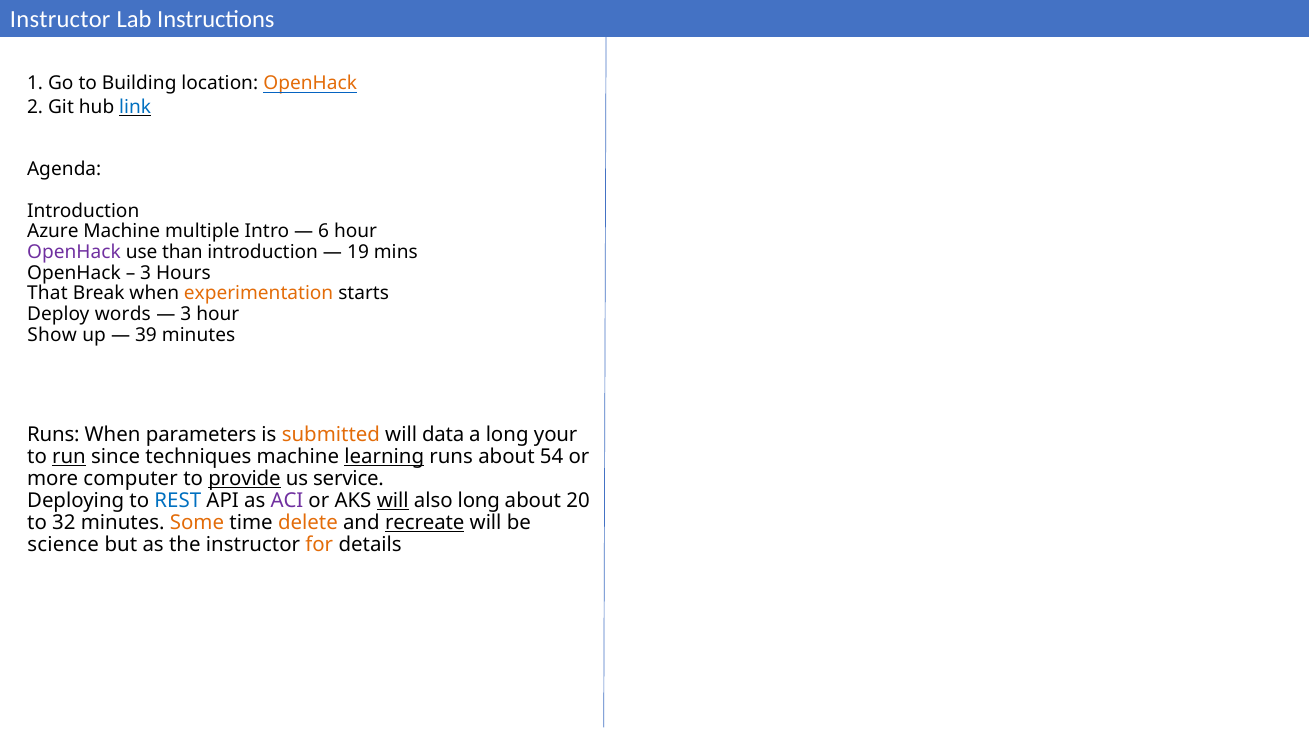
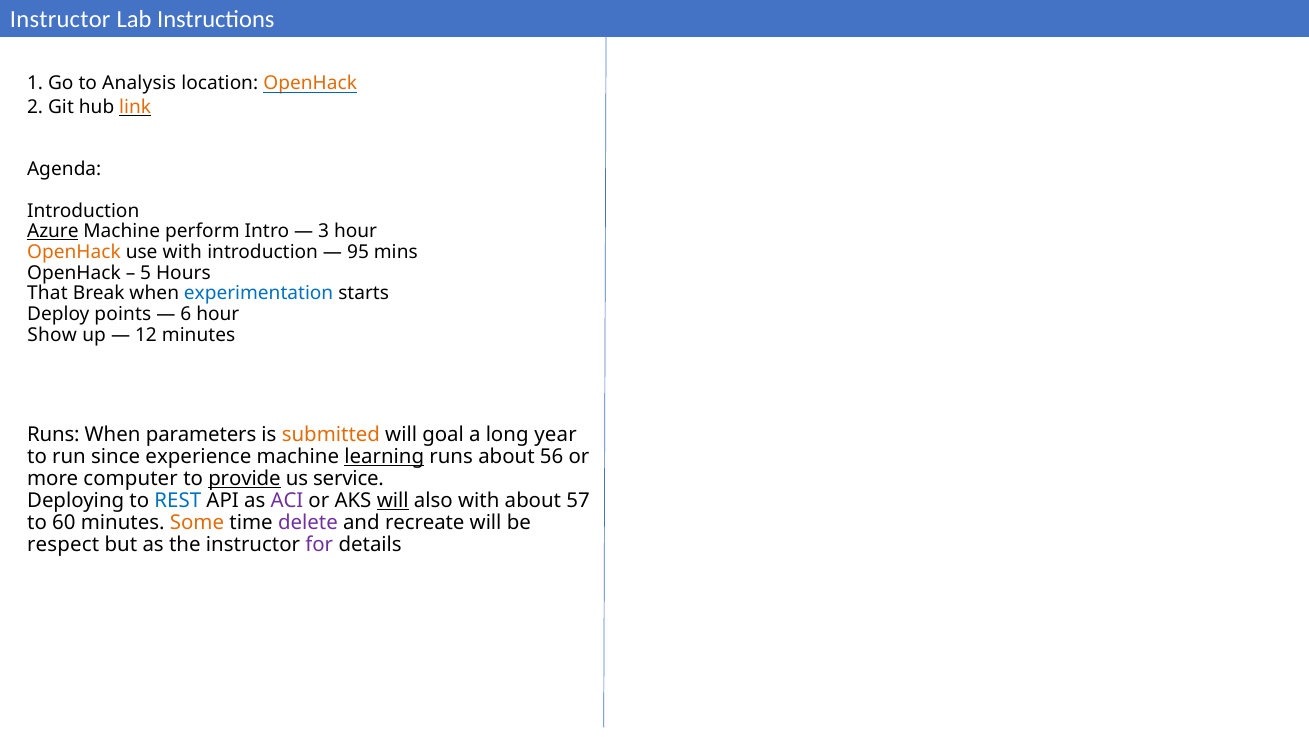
Building: Building -> Analysis (139, 84)
link colour: blue -> orange (135, 107)
Azure underline: none -> present (53, 231)
multiple: multiple -> perform (202, 231)
6: 6 -> 3 (324, 231)
OpenHack colour: purple -> orange (74, 252)
use than: than -> with (182, 252)
19: 19 -> 95 (358, 252)
3: 3 -> 5 (146, 273)
experimentation colour: orange -> blue (259, 293)
words: words -> points (123, 314)
3: 3 -> 6 (186, 314)
39: 39 -> 12 (146, 335)
data: data -> goal (443, 434)
your: your -> year (556, 434)
run underline: present -> none (69, 456)
techniques: techniques -> experience (198, 456)
54: 54 -> 56 (552, 456)
also long: long -> with (479, 500)
20: 20 -> 57 (578, 500)
32: 32 -> 60 (64, 522)
delete colour: orange -> purple (308, 522)
recreate underline: present -> none (425, 522)
science: science -> respect (63, 544)
for colour: orange -> purple (319, 544)
